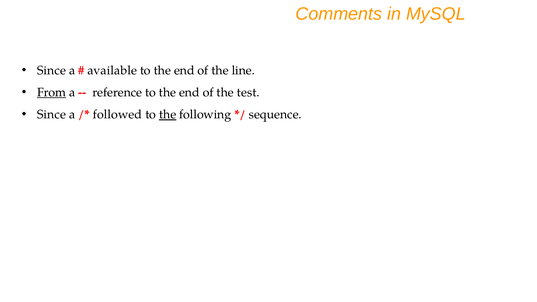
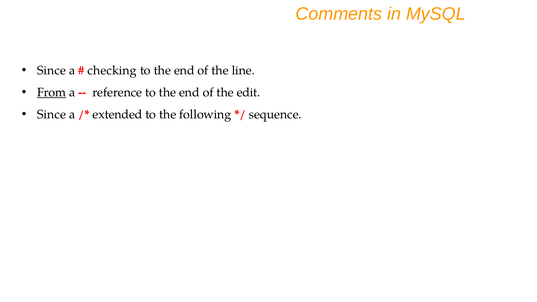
available: available -> checking (112, 70)
test: test -> edit (248, 92)
followed: followed -> extended (118, 115)
the underline: present -> none (168, 115)
